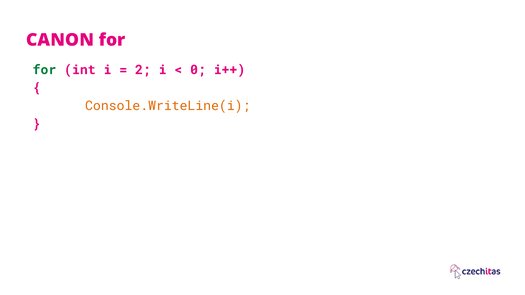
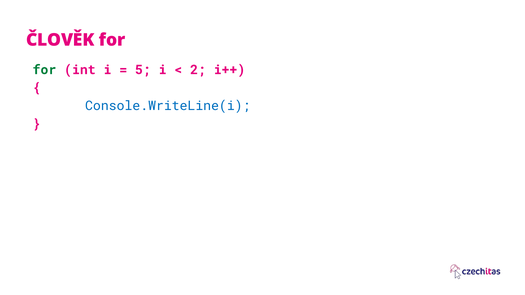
CANON: CANON -> ČLOVĚK (60, 40)
2: 2 -> 5 (143, 70)
0: 0 -> 2 (198, 70)
Console.WriteLine(i colour: orange -> blue (168, 106)
